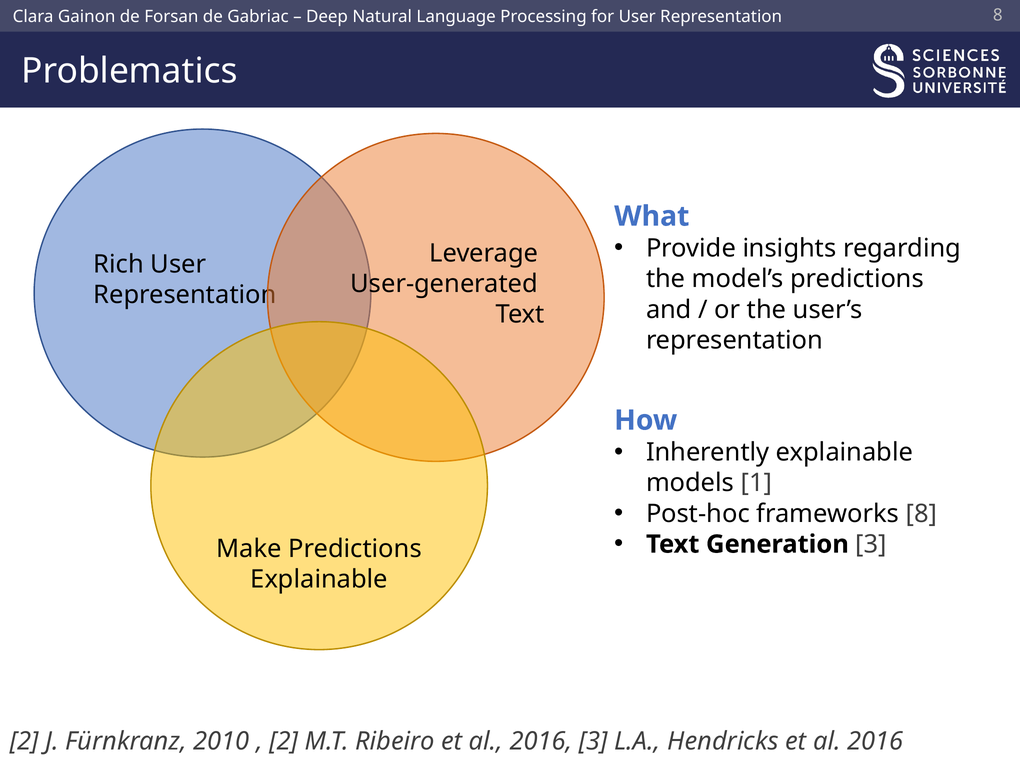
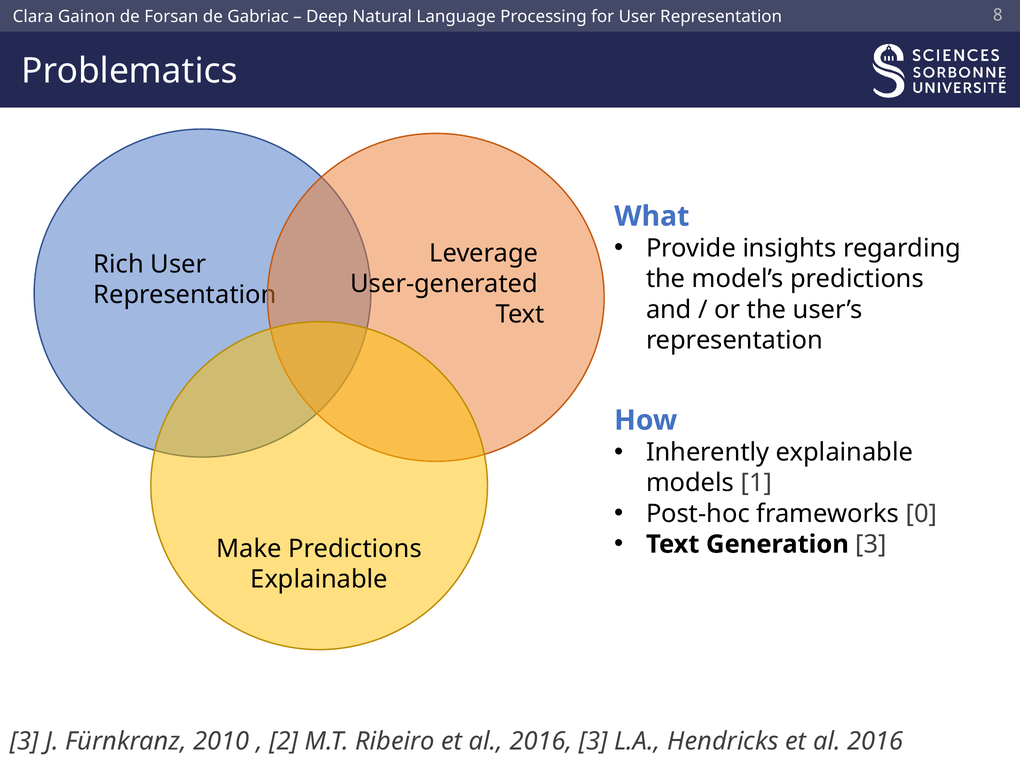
frameworks 8: 8 -> 0 (922, 514)
2: 2 -> 3 (24, 741)
